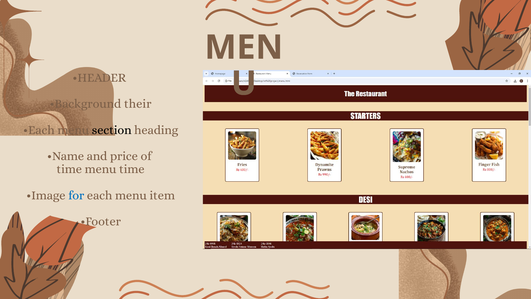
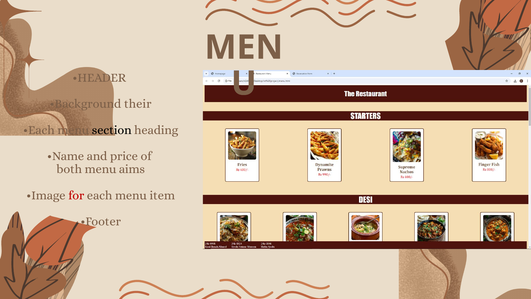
time: time -> both (69, 169)
menu time: time -> aims (132, 169)
for colour: blue -> red (76, 195)
